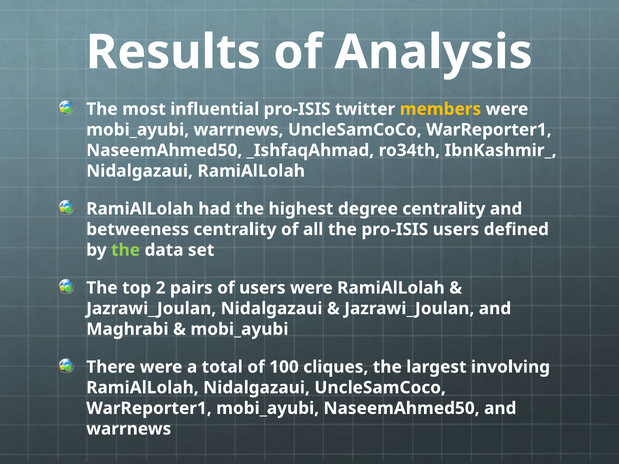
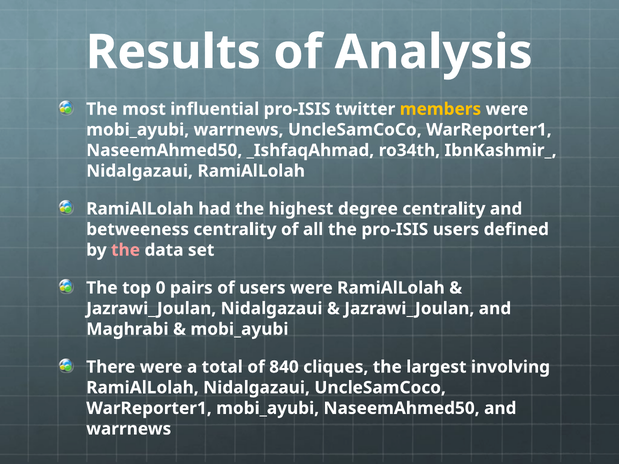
the colour: light green -> pink (126, 250)
2: 2 -> 0 (161, 288)
100: 100 -> 840 (284, 367)
